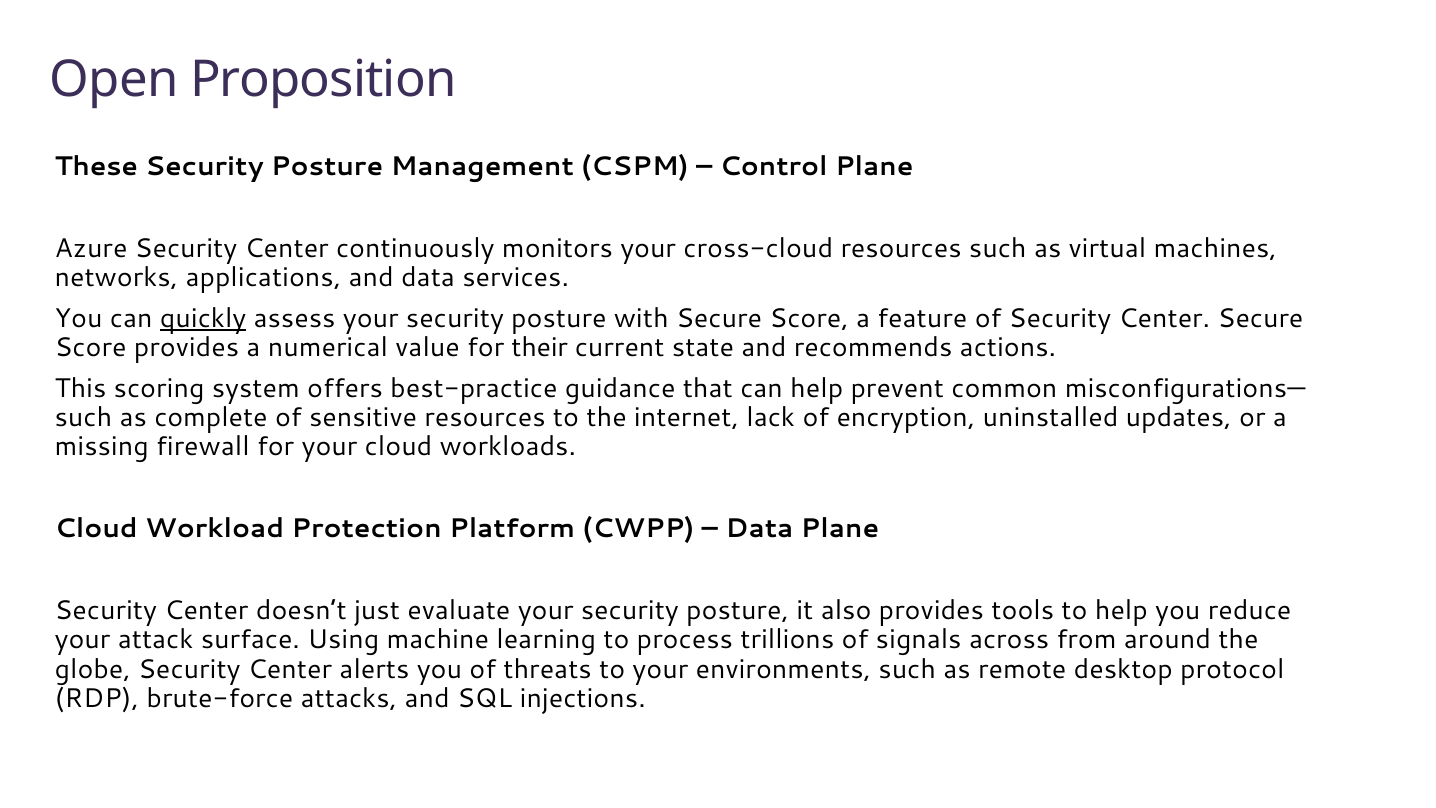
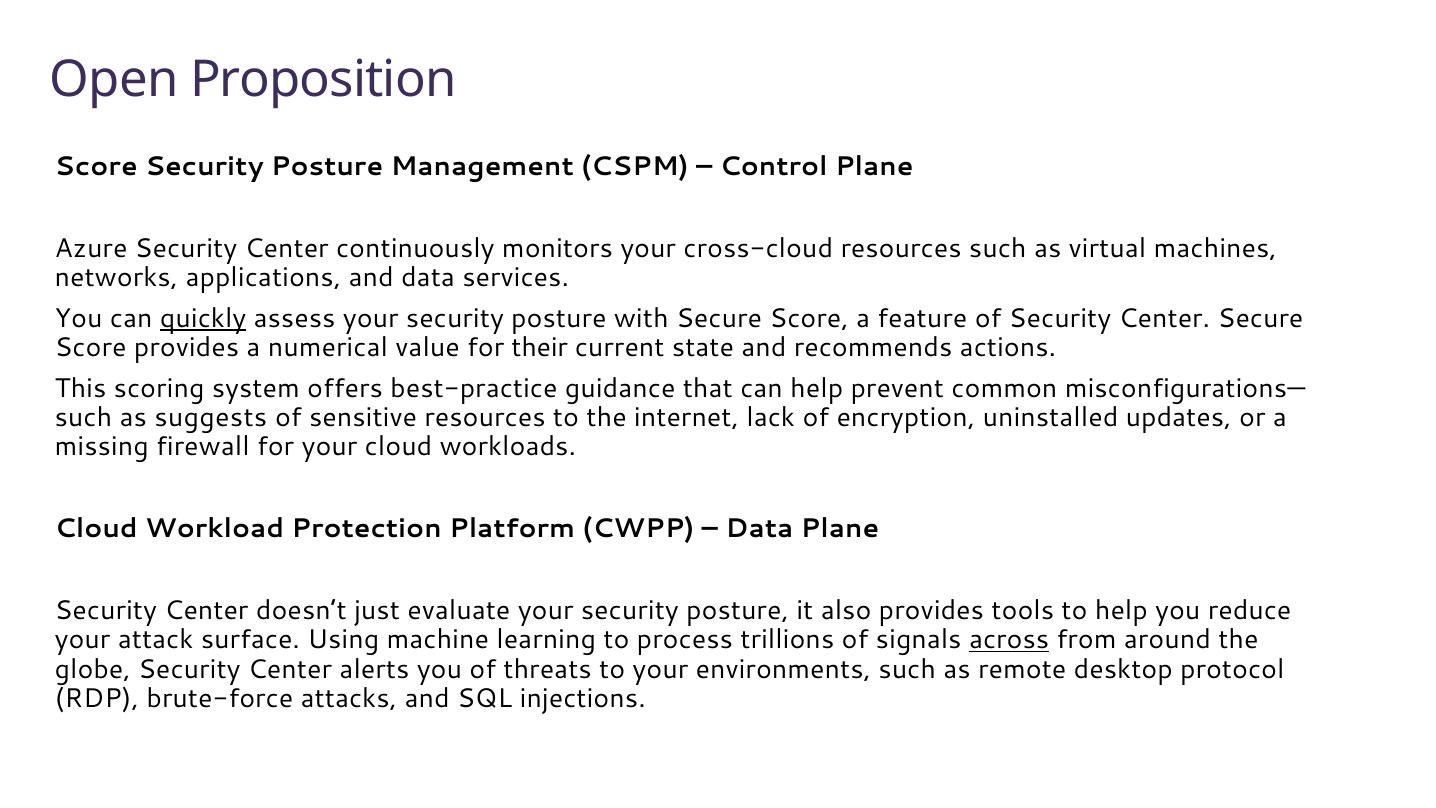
These: These -> Score (96, 166)
complete: complete -> suggests (211, 418)
across underline: none -> present (1009, 640)
